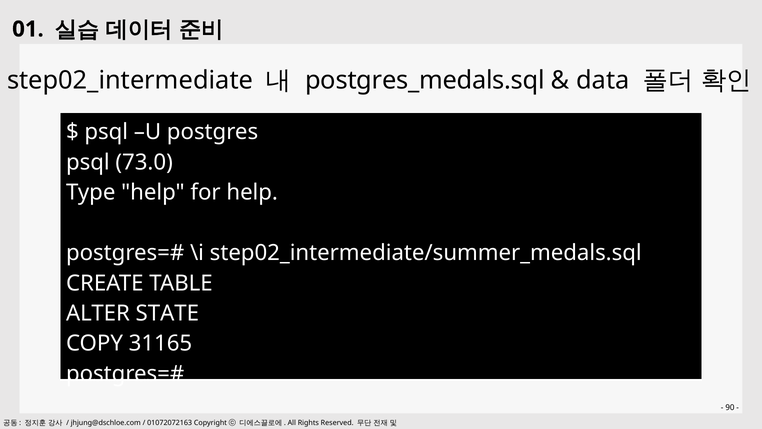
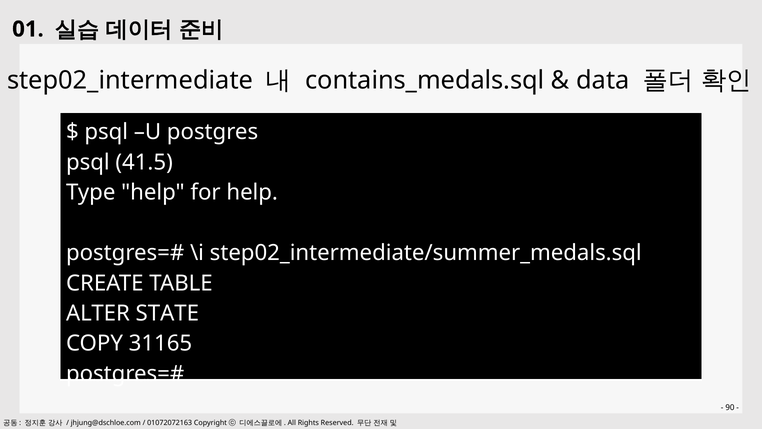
postgres_medals.sql: postgres_medals.sql -> contains_medals.sql (425, 80)
73.0: 73.0 -> 41.5 (144, 162)
